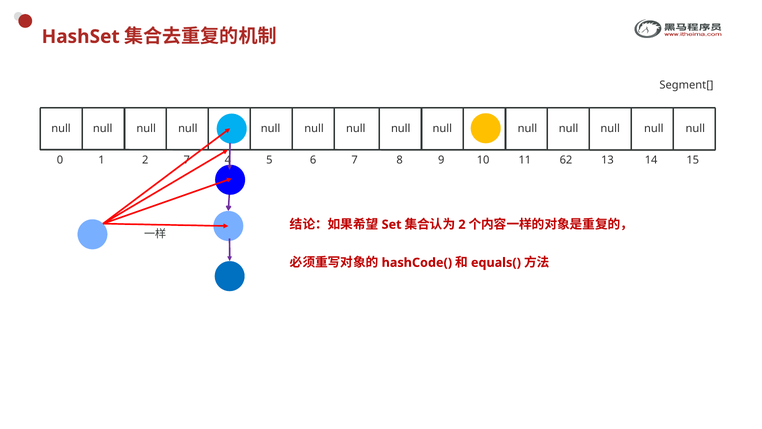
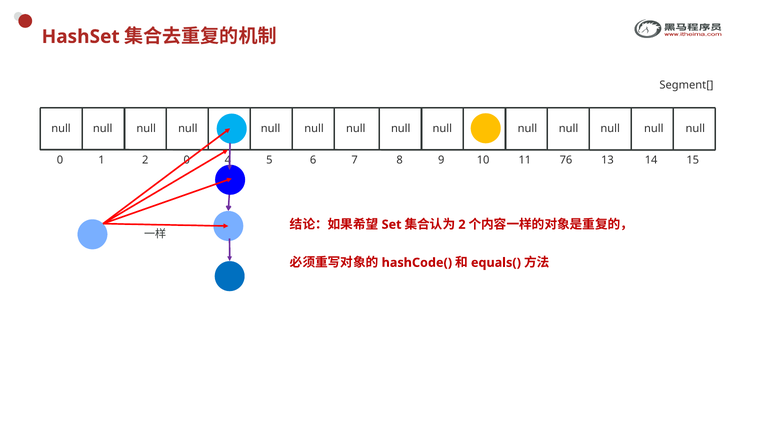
2 7: 7 -> 0 (187, 160)
62: 62 -> 76 (566, 160)
